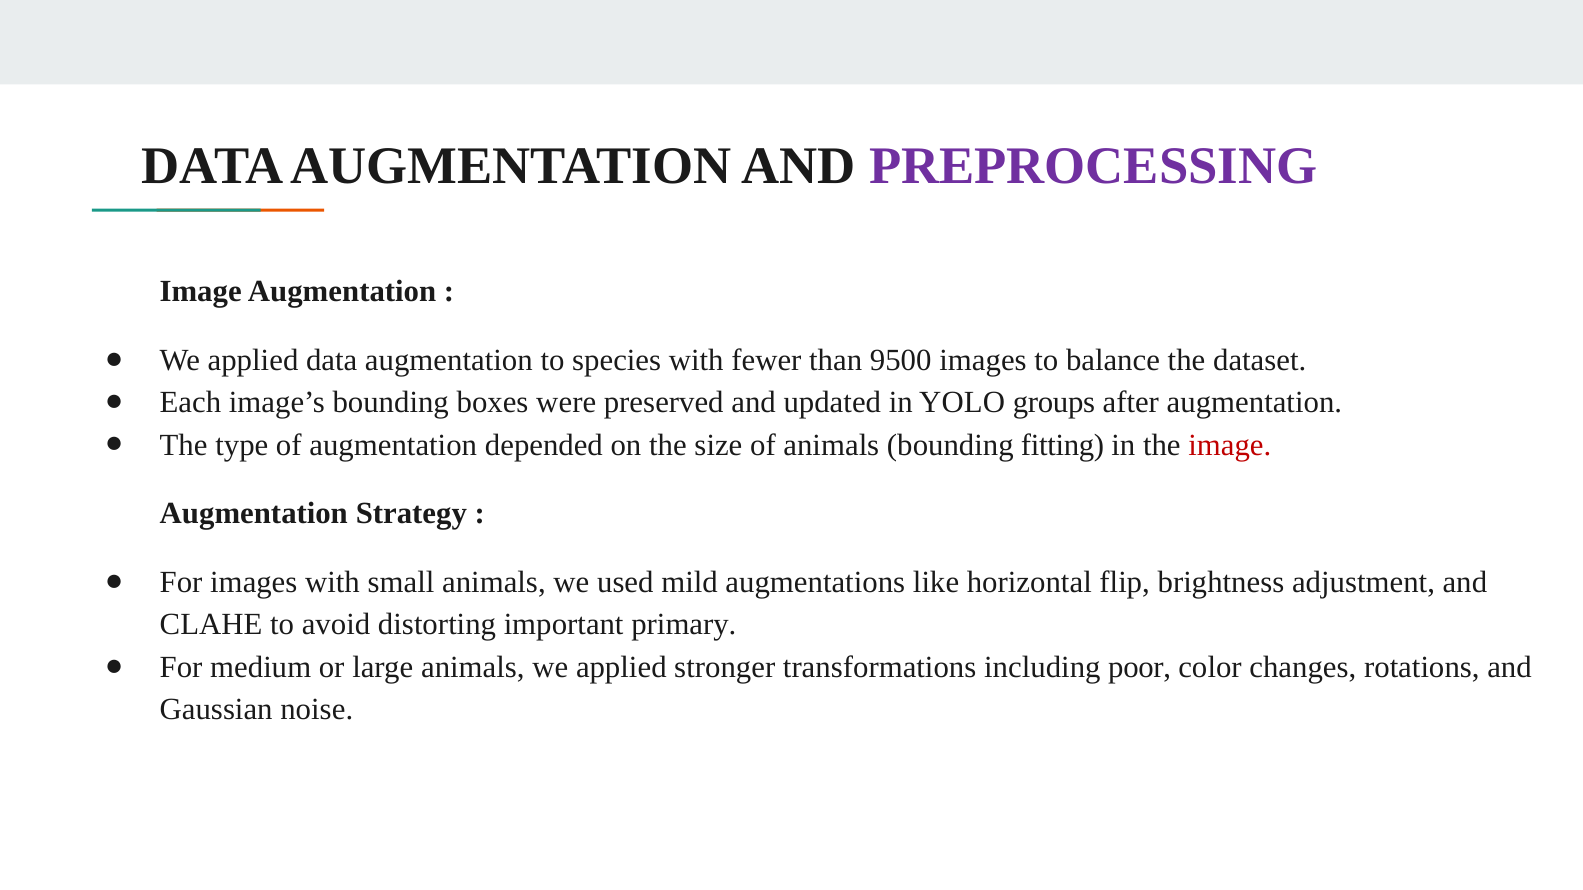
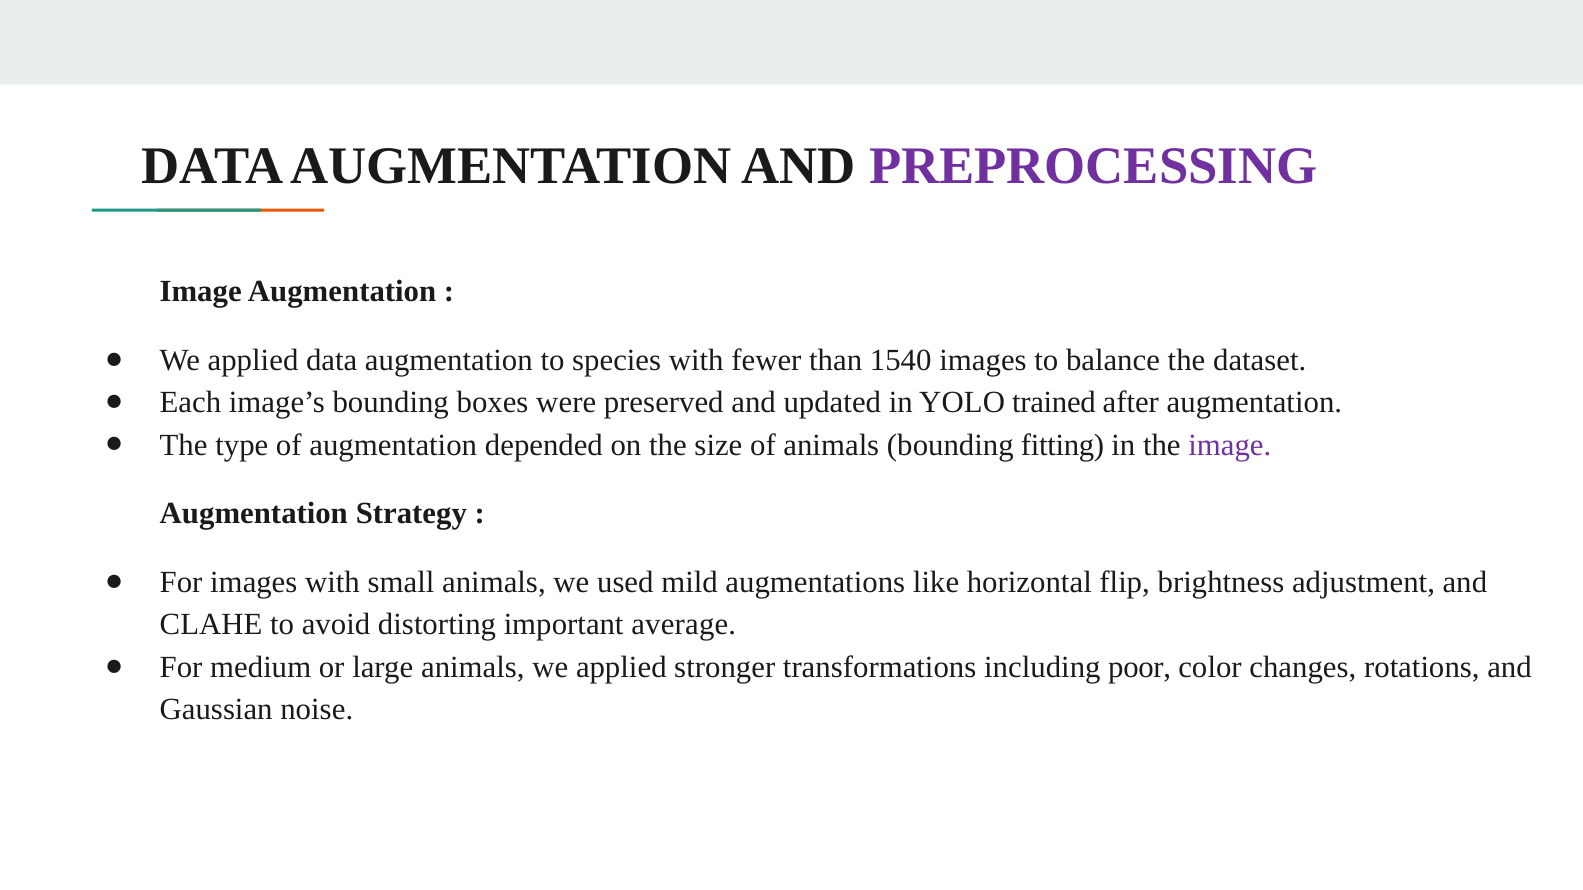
9500: 9500 -> 1540 (901, 360)
groups: groups -> trained (1054, 403)
image colour: red -> purple (1230, 445)
primary: primary -> average (684, 625)
